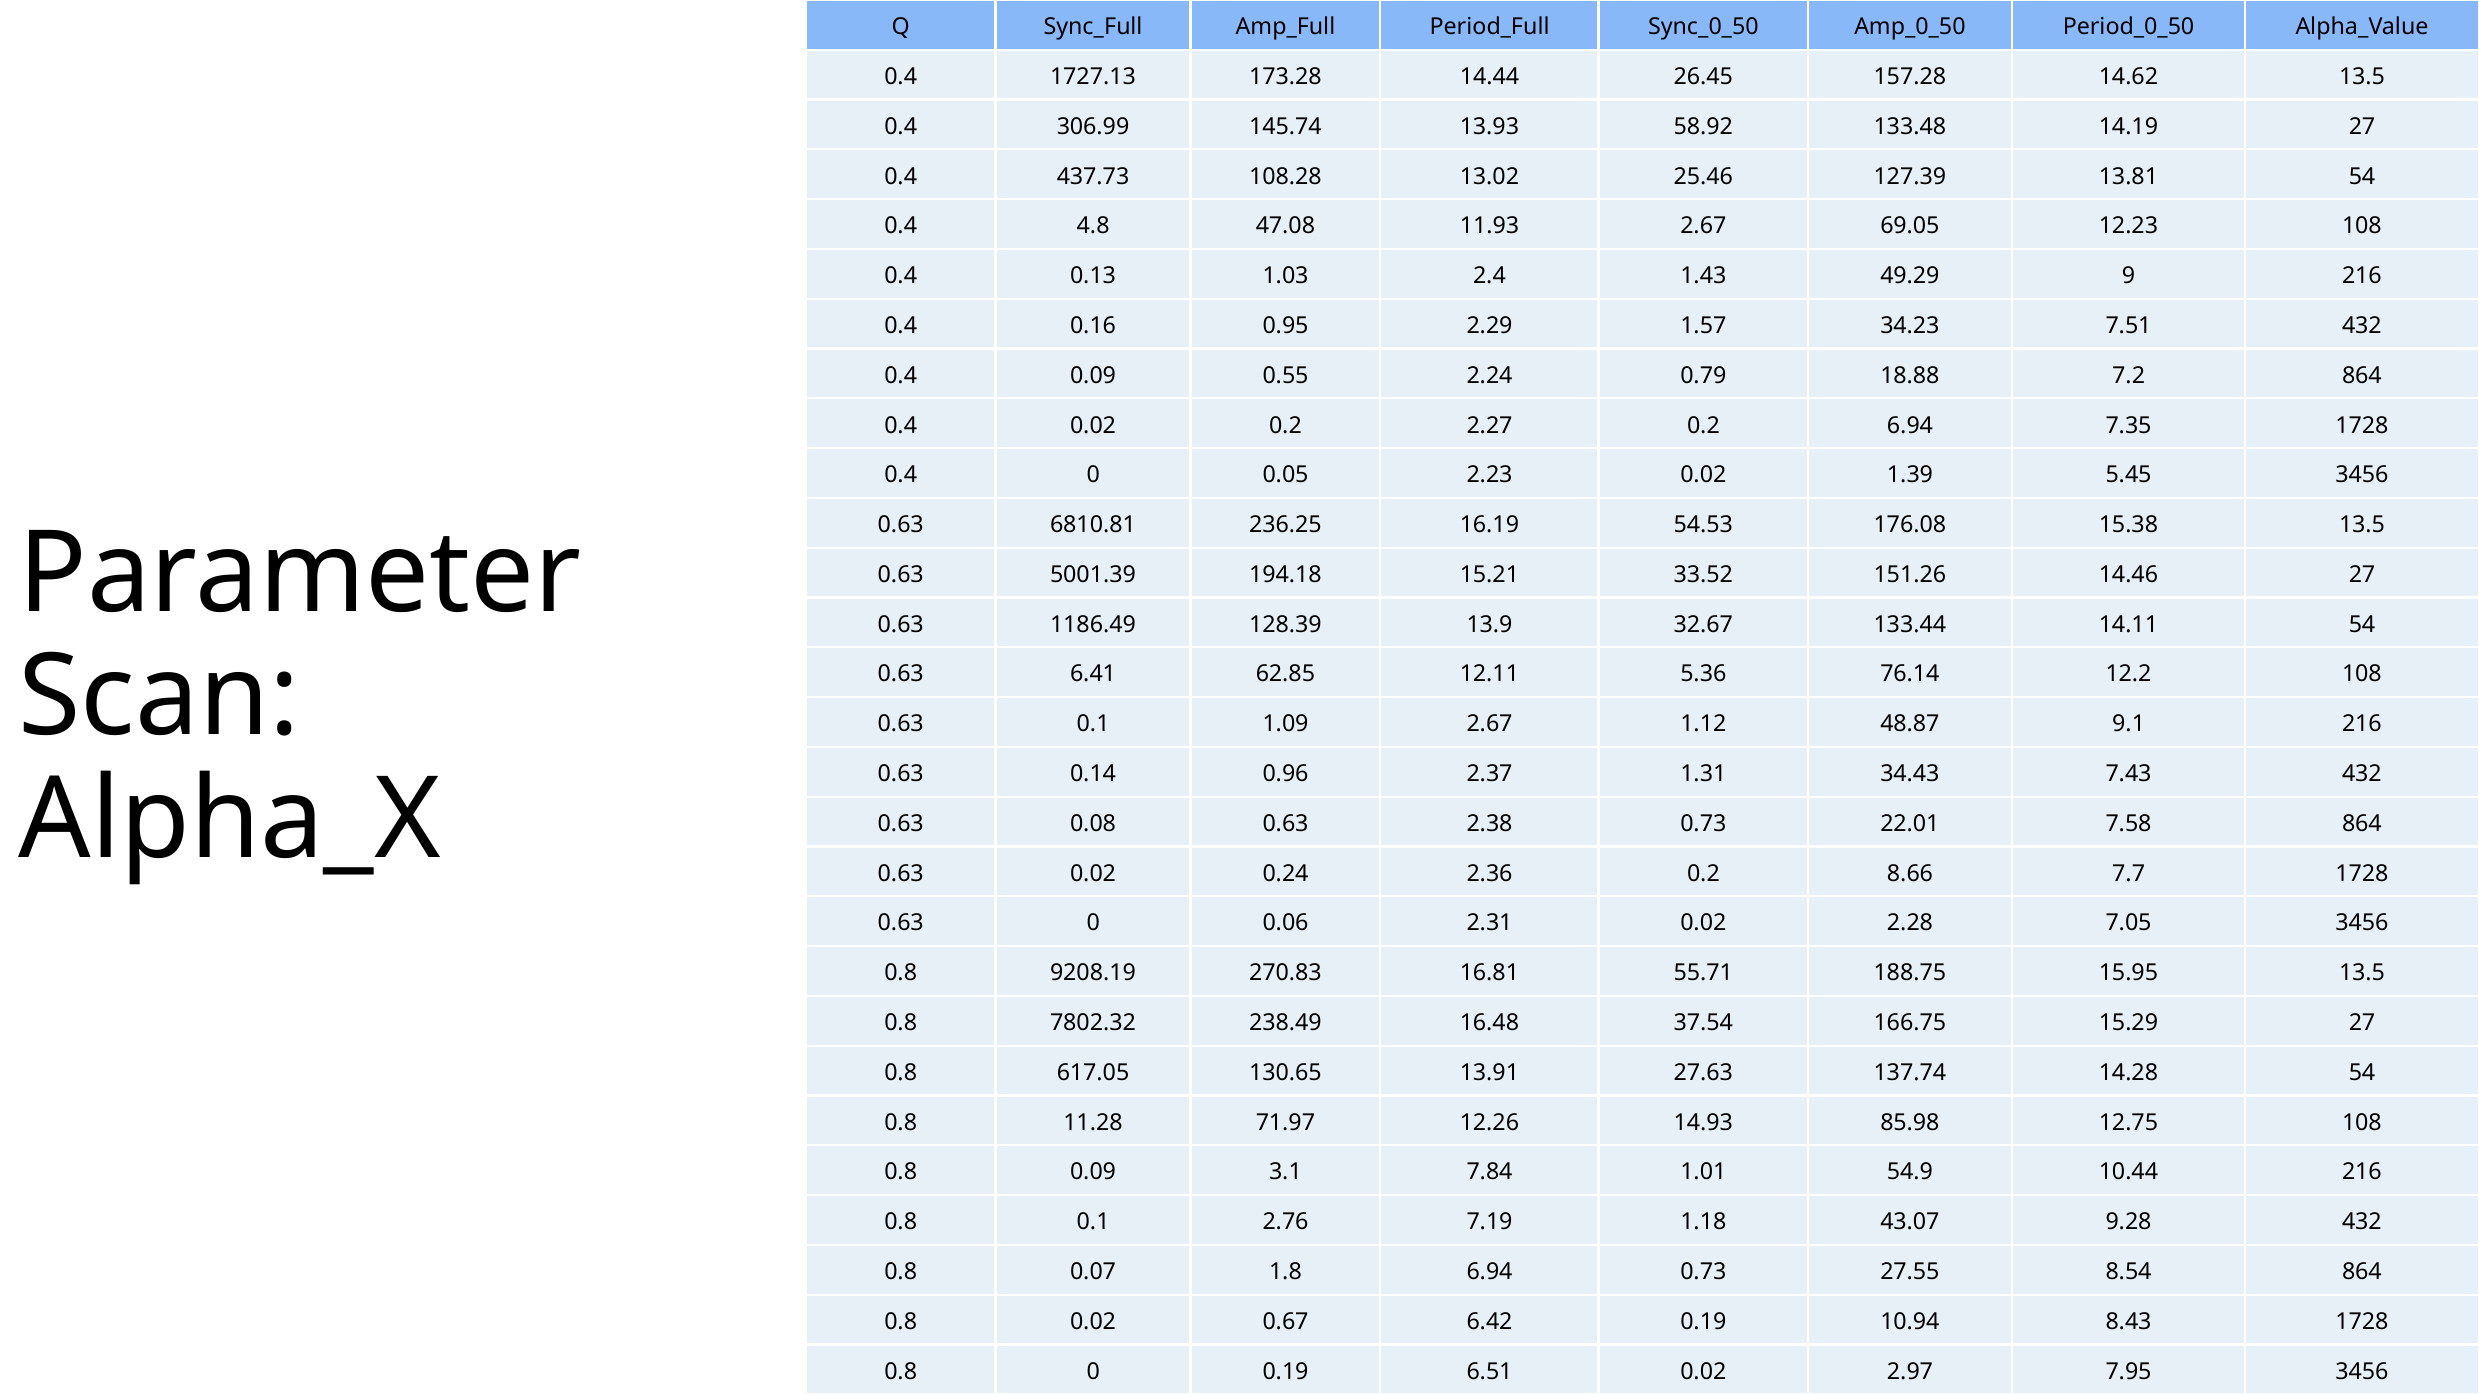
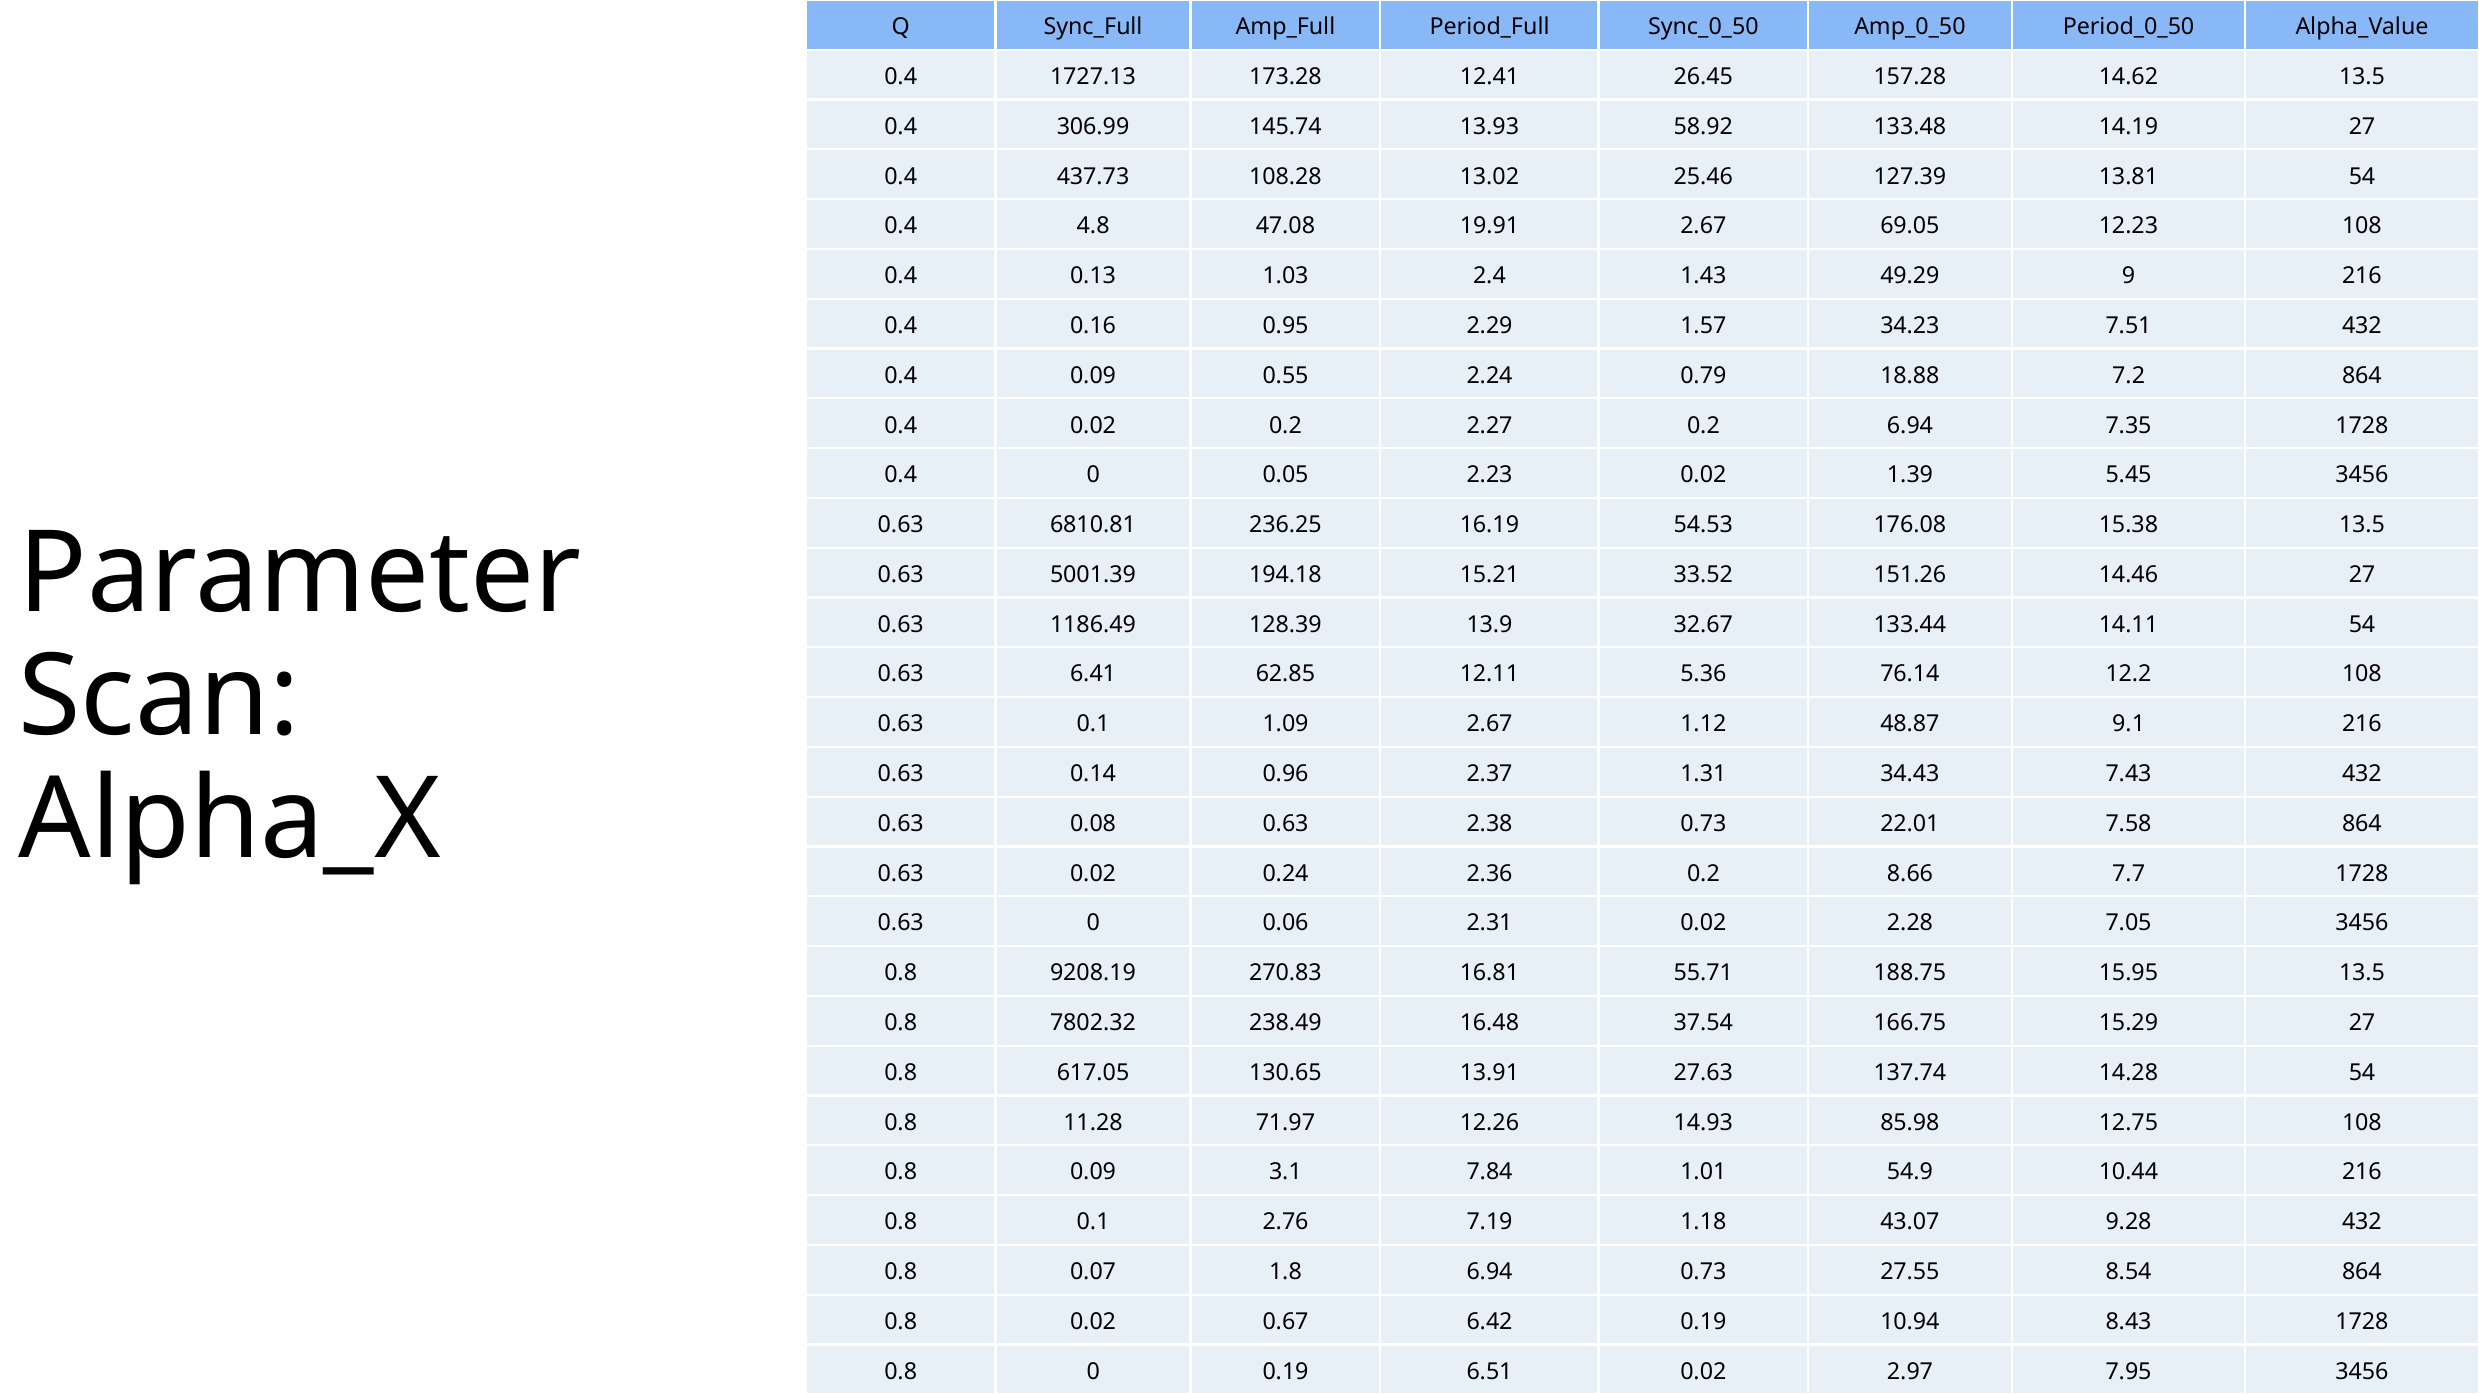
14.44: 14.44 -> 12.41 (1490, 77)
11.93: 11.93 -> 19.91 (1490, 226)
